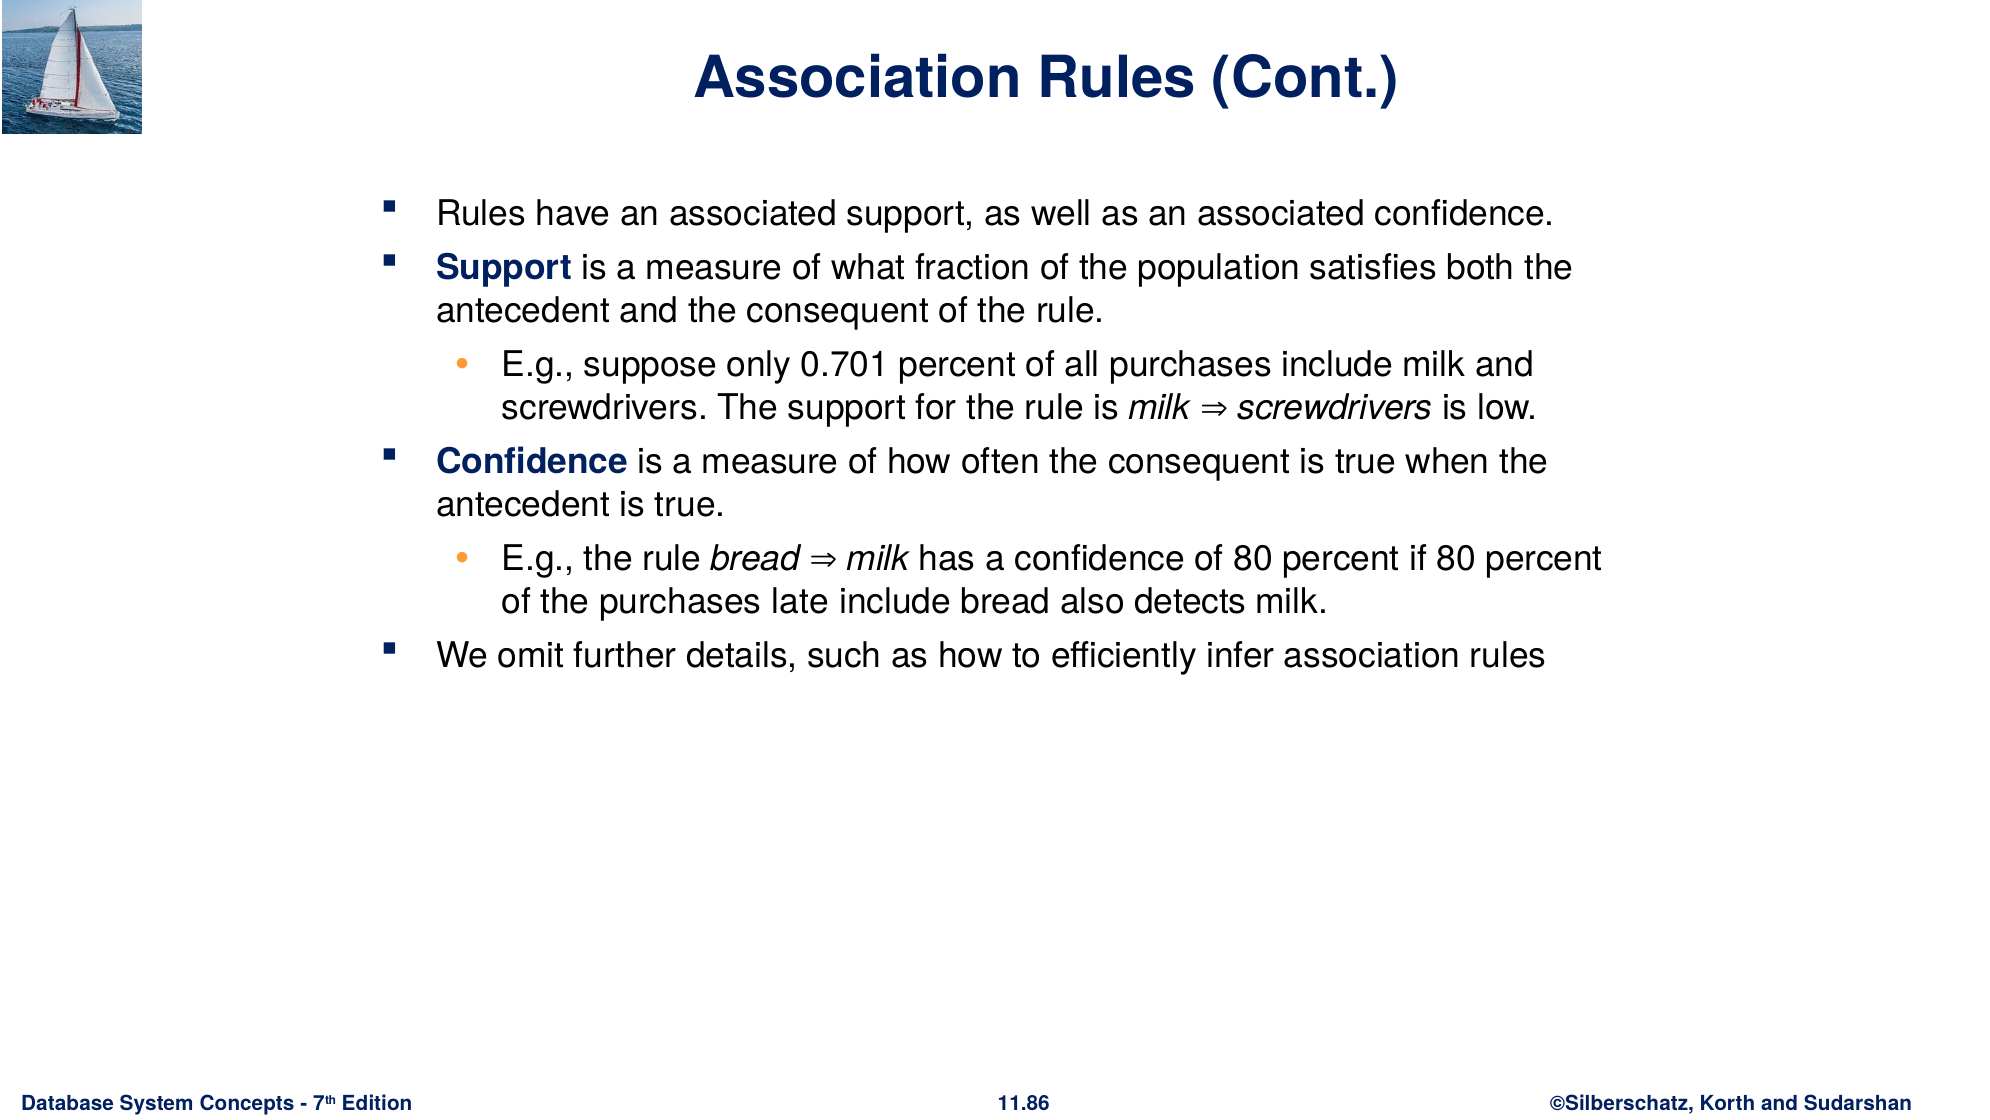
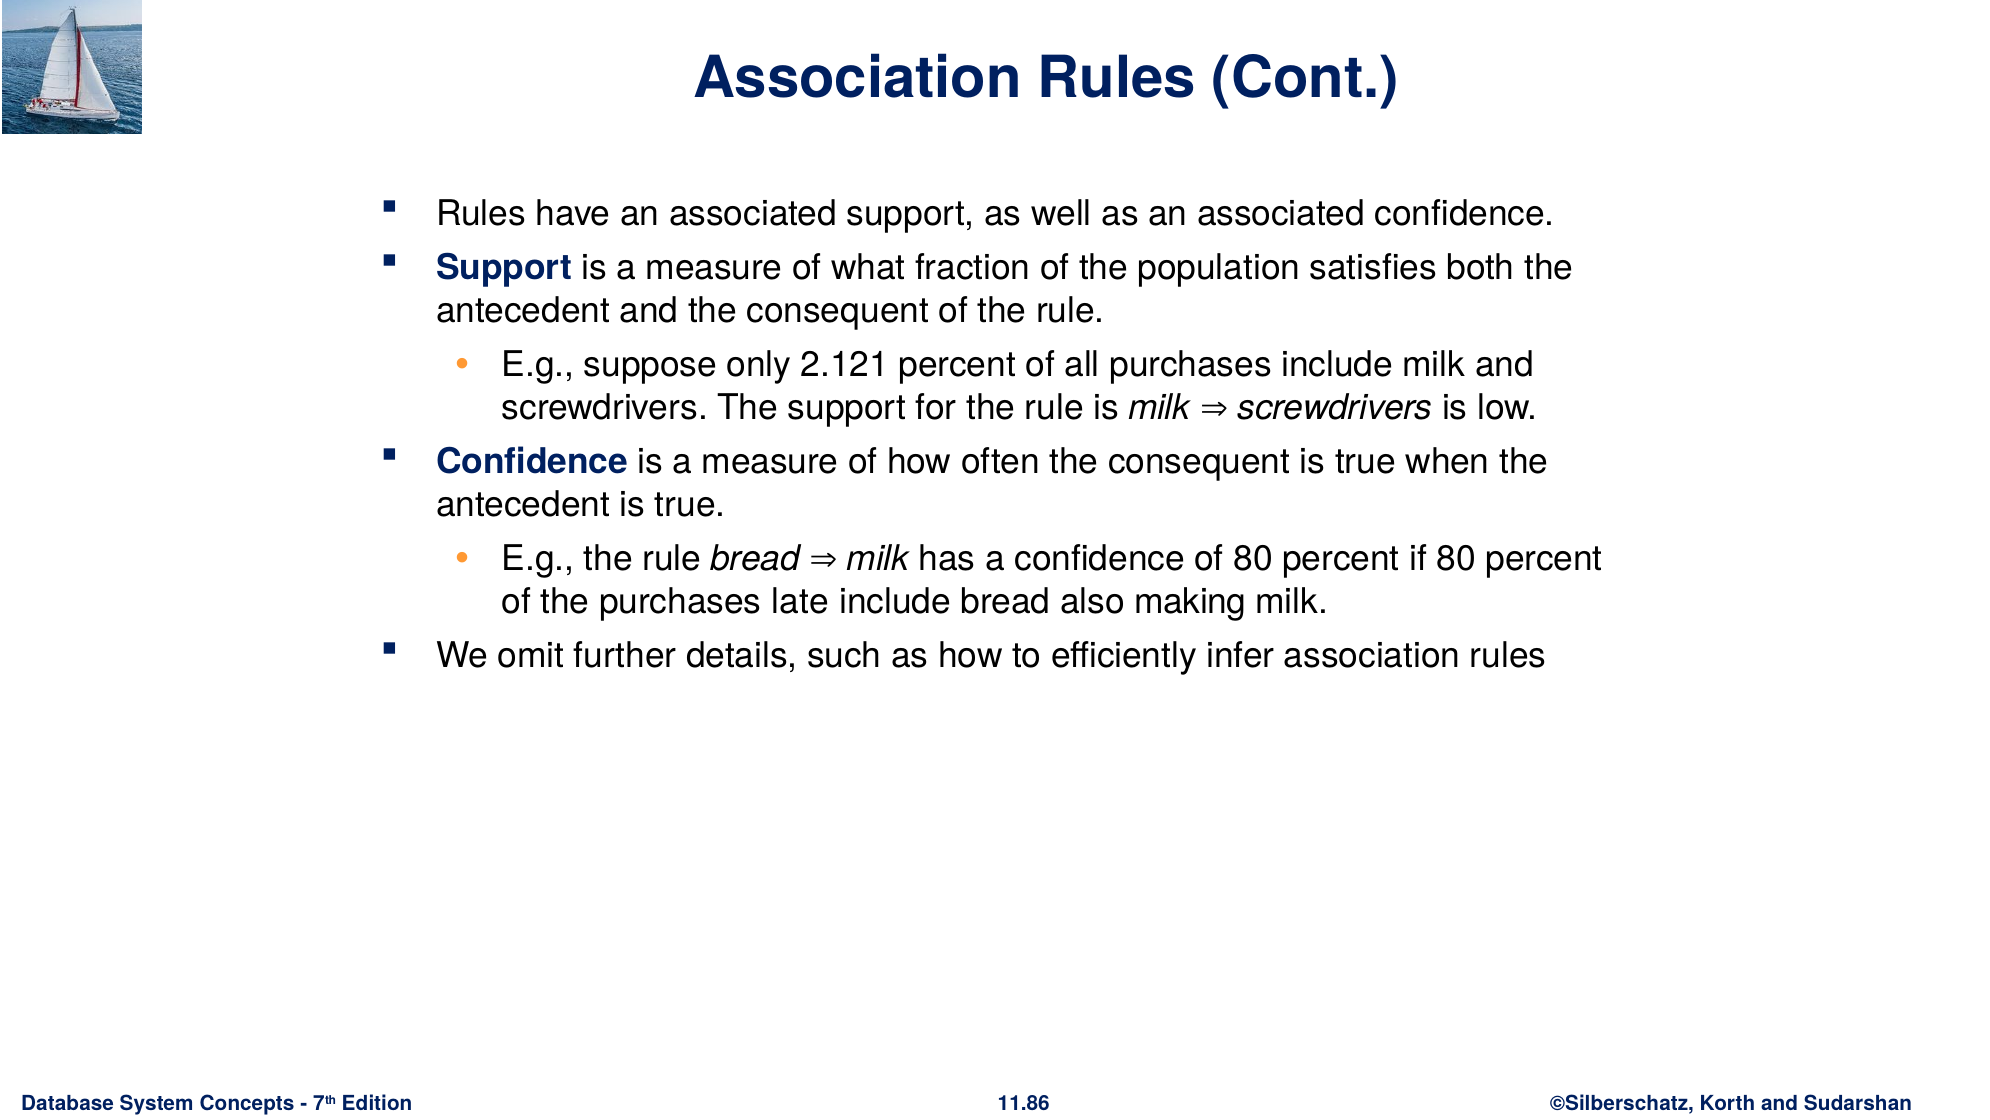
0.701: 0.701 -> 2.121 (845, 365)
detects: detects -> making (1190, 601)
